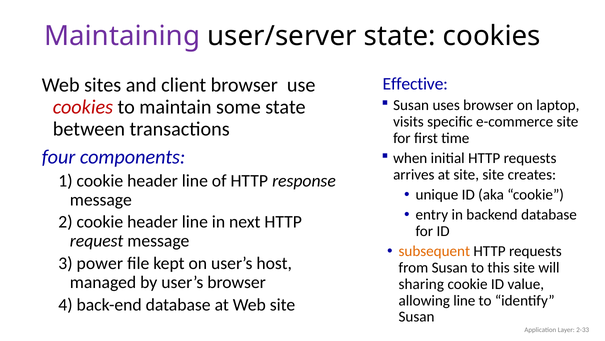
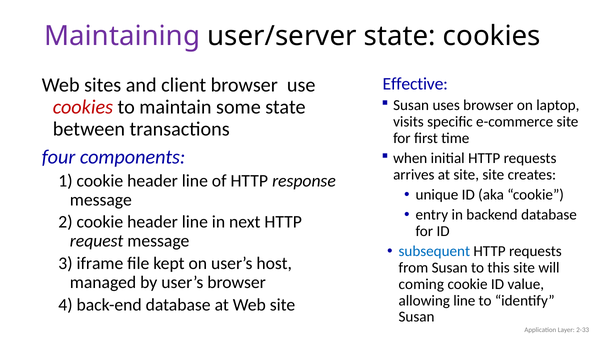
subsequent colour: orange -> blue (434, 251)
power: power -> iframe (100, 263)
sharing: sharing -> coming (421, 284)
